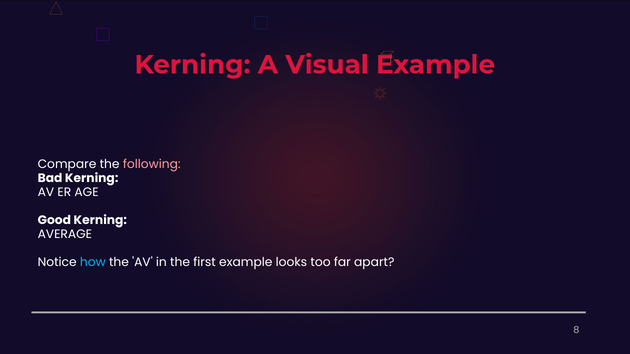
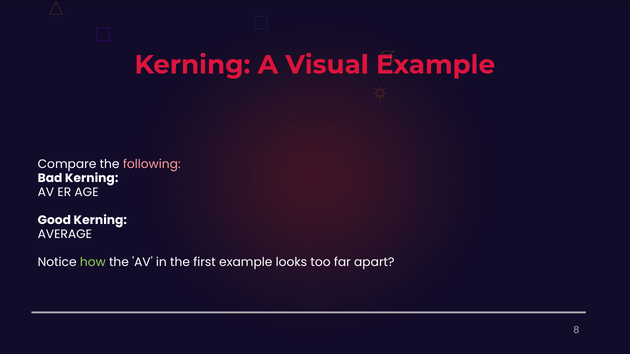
how colour: light blue -> light green (93, 263)
